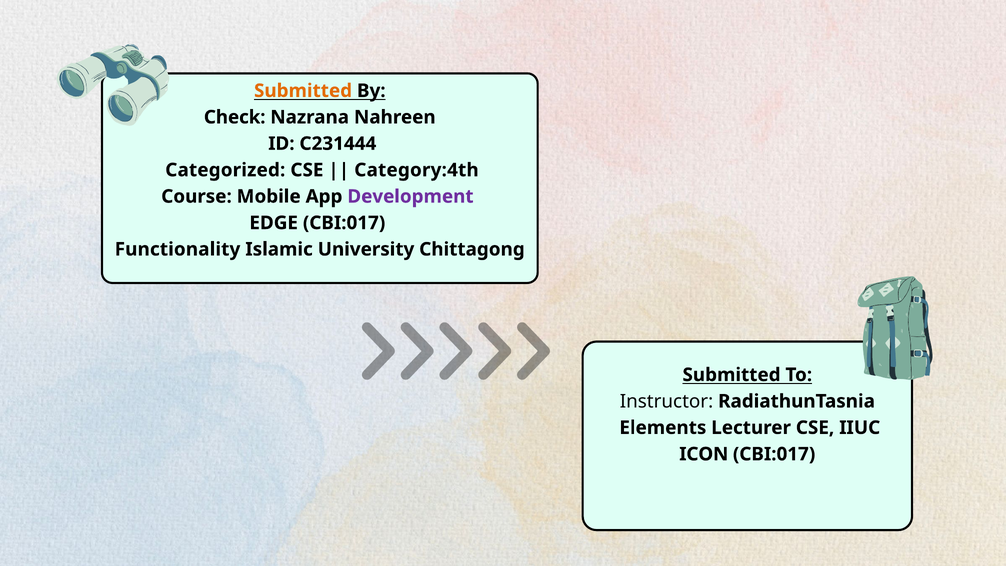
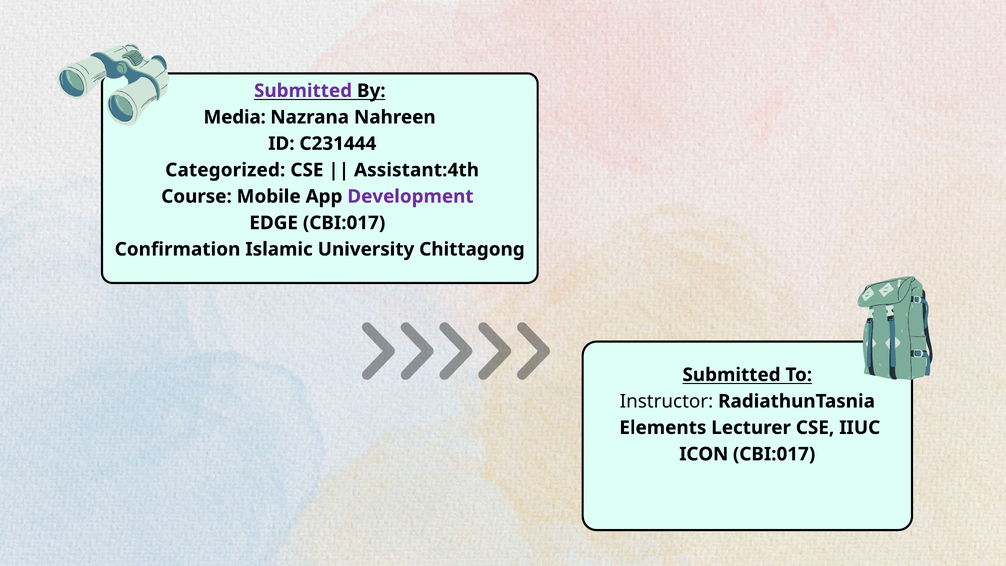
Submitted colour: orange -> purple (303, 91)
Check: Check -> Media (235, 117)
Category:4th: Category:4th -> Assistant:4th (417, 170)
Functionality: Functionality -> Confirmation (178, 249)
